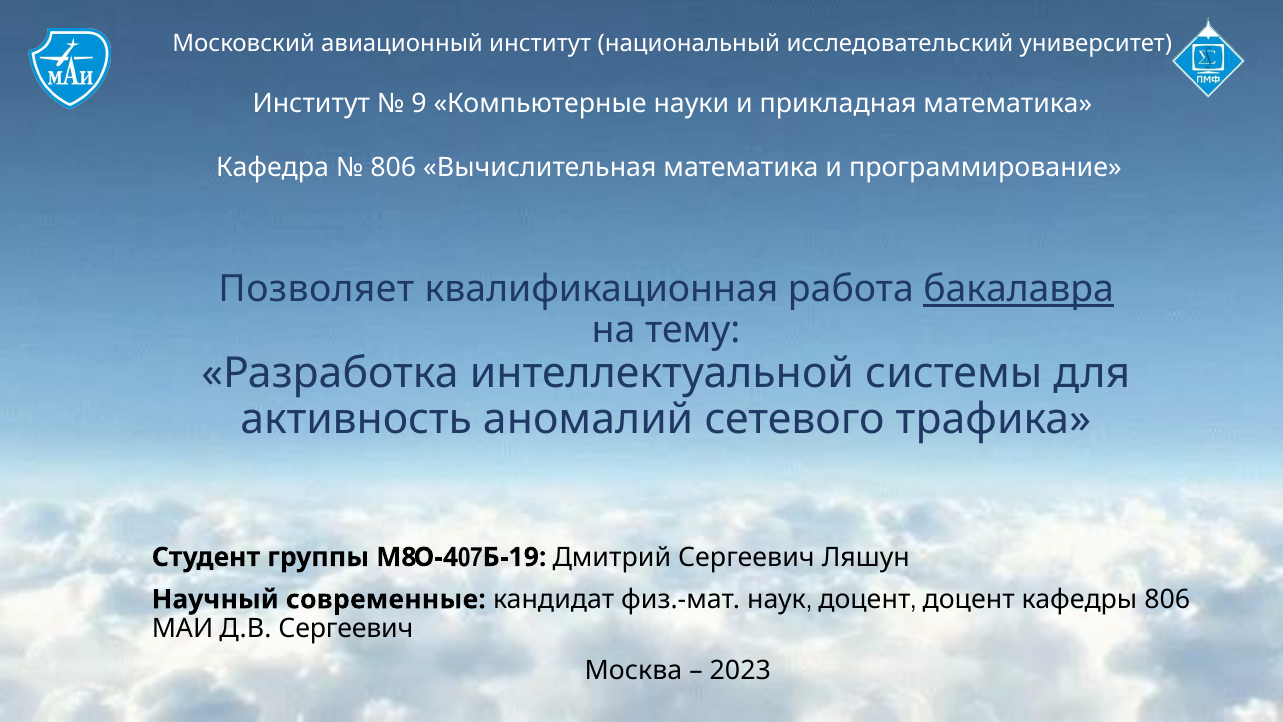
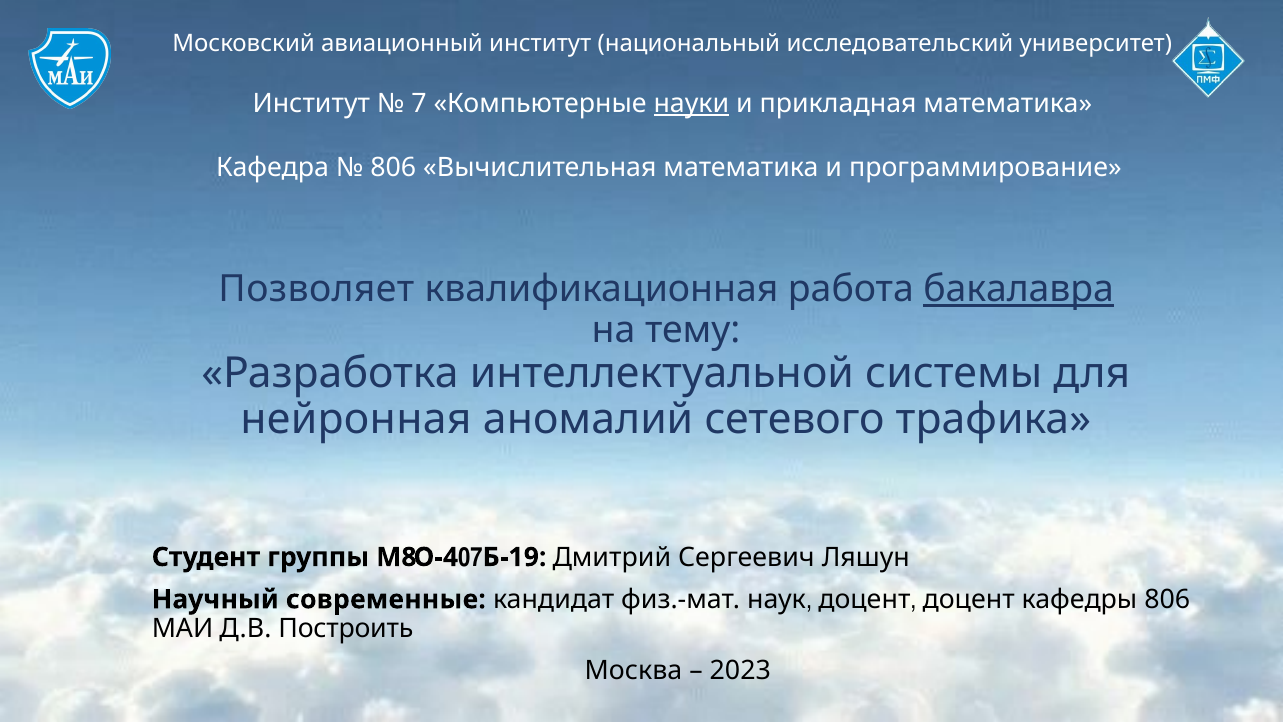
9: 9 -> 7 (419, 103)
науки underline: none -> present (691, 103)
активность: активность -> нейронная (356, 419)
Д.В Сергеевич: Сергеевич -> Построить (346, 628)
